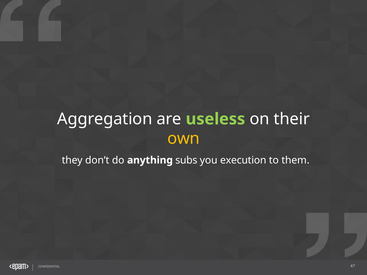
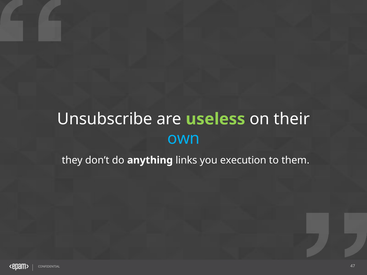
Aggregation: Aggregation -> Unsubscribe (105, 119)
own colour: yellow -> light blue (184, 139)
subs: subs -> links (186, 160)
